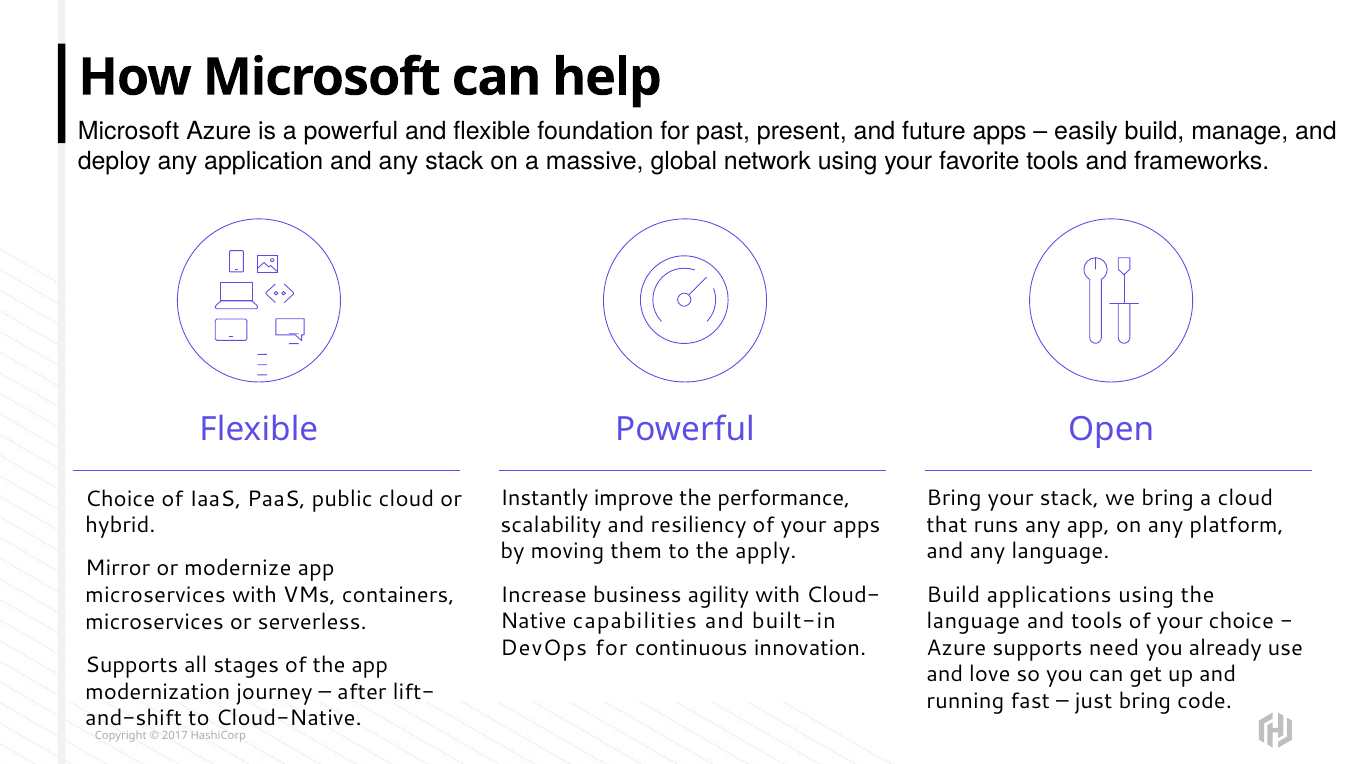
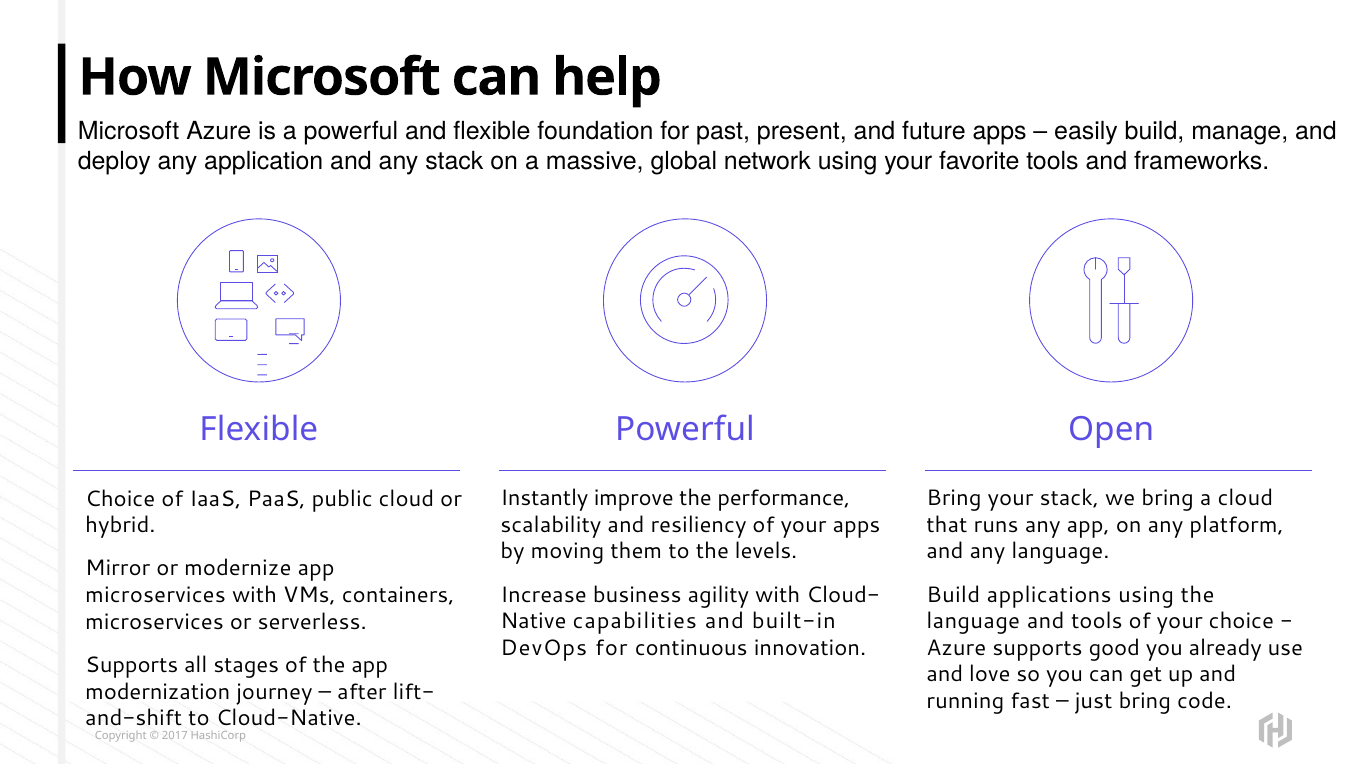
apply: apply -> levels (766, 551)
need: need -> good (1114, 648)
